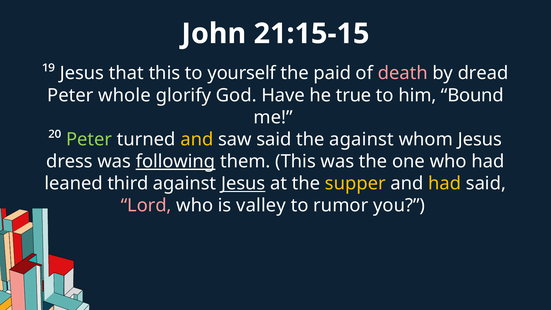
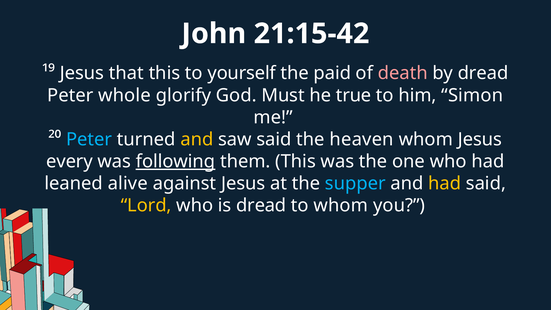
21:15-15: 21:15-15 -> 21:15-42 (312, 34)
Have: Have -> Must (283, 95)
Bound: Bound -> Simon (472, 95)
Peter colour: light green -> light blue (89, 139)
the against: against -> heaven (362, 139)
dress: dress -> every (69, 161)
third: third -> alive (128, 183)
Jesus underline: present -> none (243, 183)
supper colour: yellow -> light blue (355, 183)
Lord colour: pink -> yellow (146, 206)
is valley: valley -> dread (261, 206)
to rumor: rumor -> whom (341, 206)
